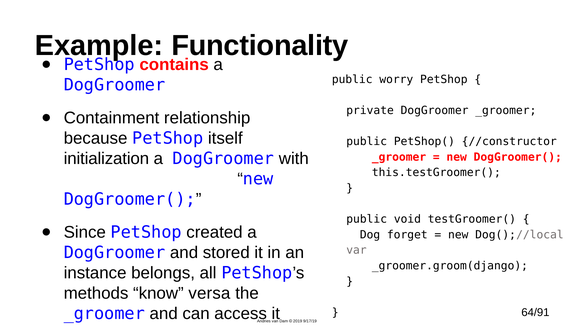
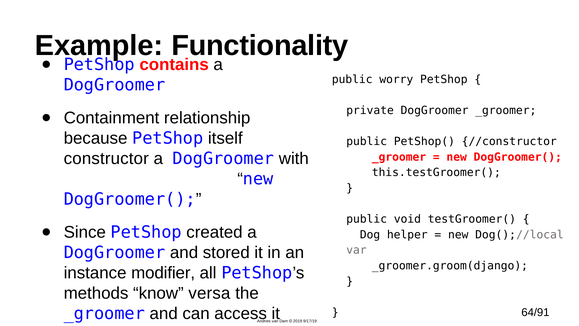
initialization: initialization -> constructor (106, 158)
forget: forget -> helper (407, 235)
belongs: belongs -> modifier (163, 273)
